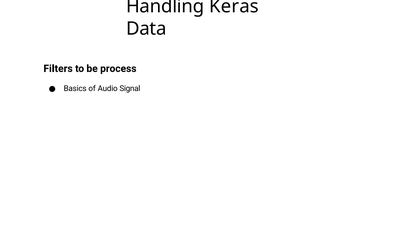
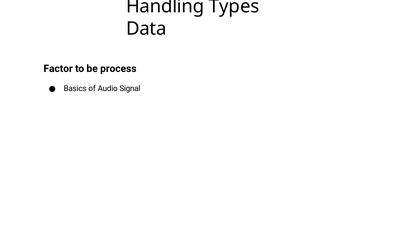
Keras: Keras -> Types (234, 6)
Filters: Filters -> Factor (58, 69)
